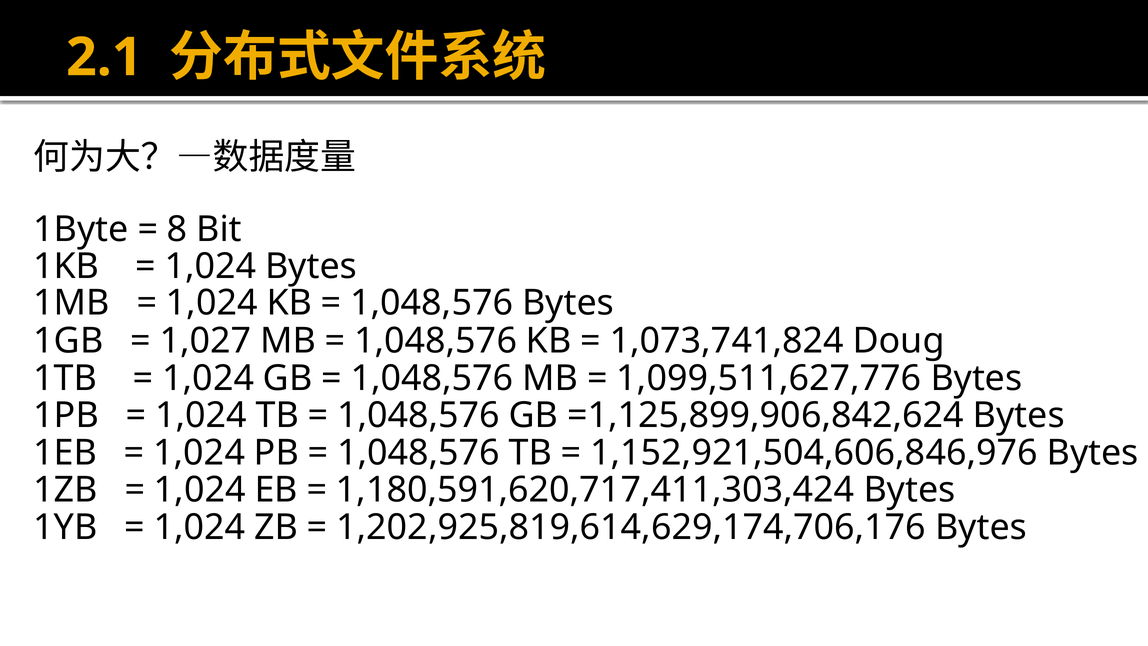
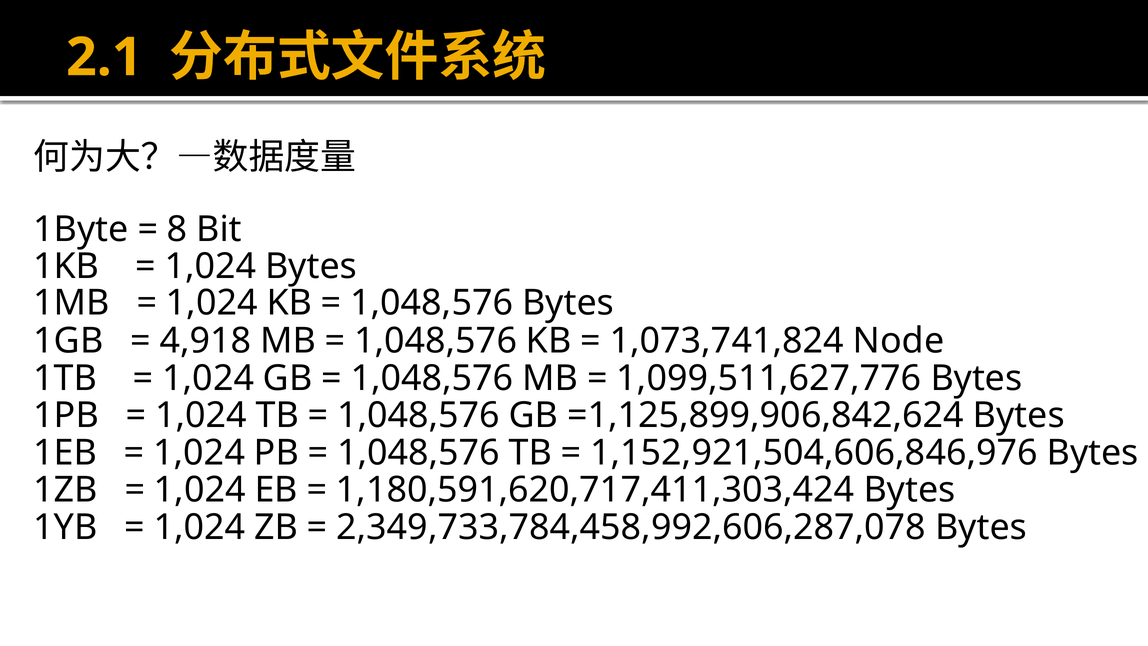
1,027: 1,027 -> 4,918 (205, 341)
Doug: Doug -> Node (899, 341)
1,202,925,819,614,629,174,706,176: 1,202,925,819,614,629,174,706,176 -> 2,349,733,784,458,992,606,287,078 (631, 527)
